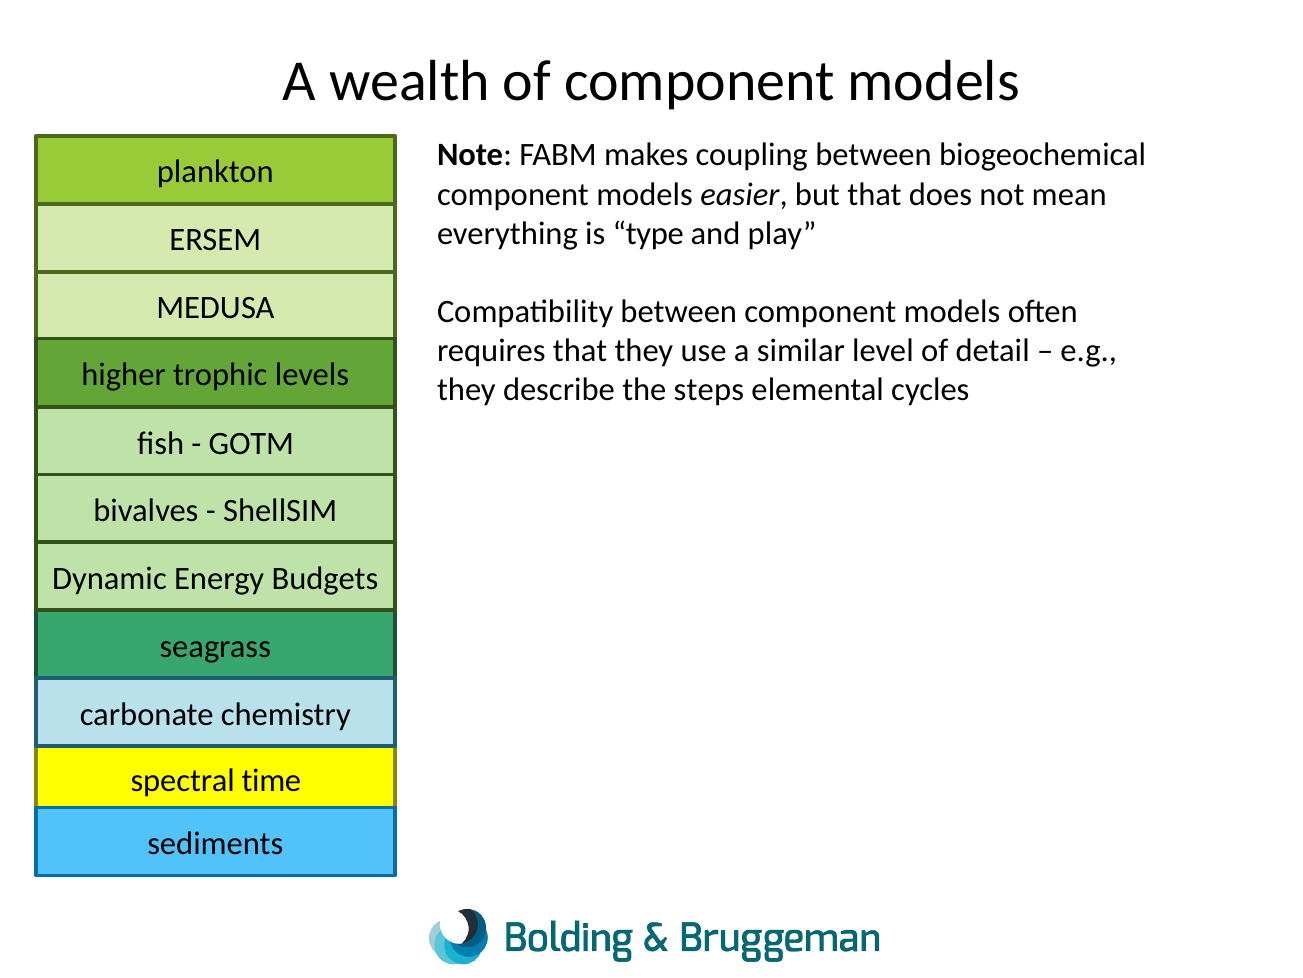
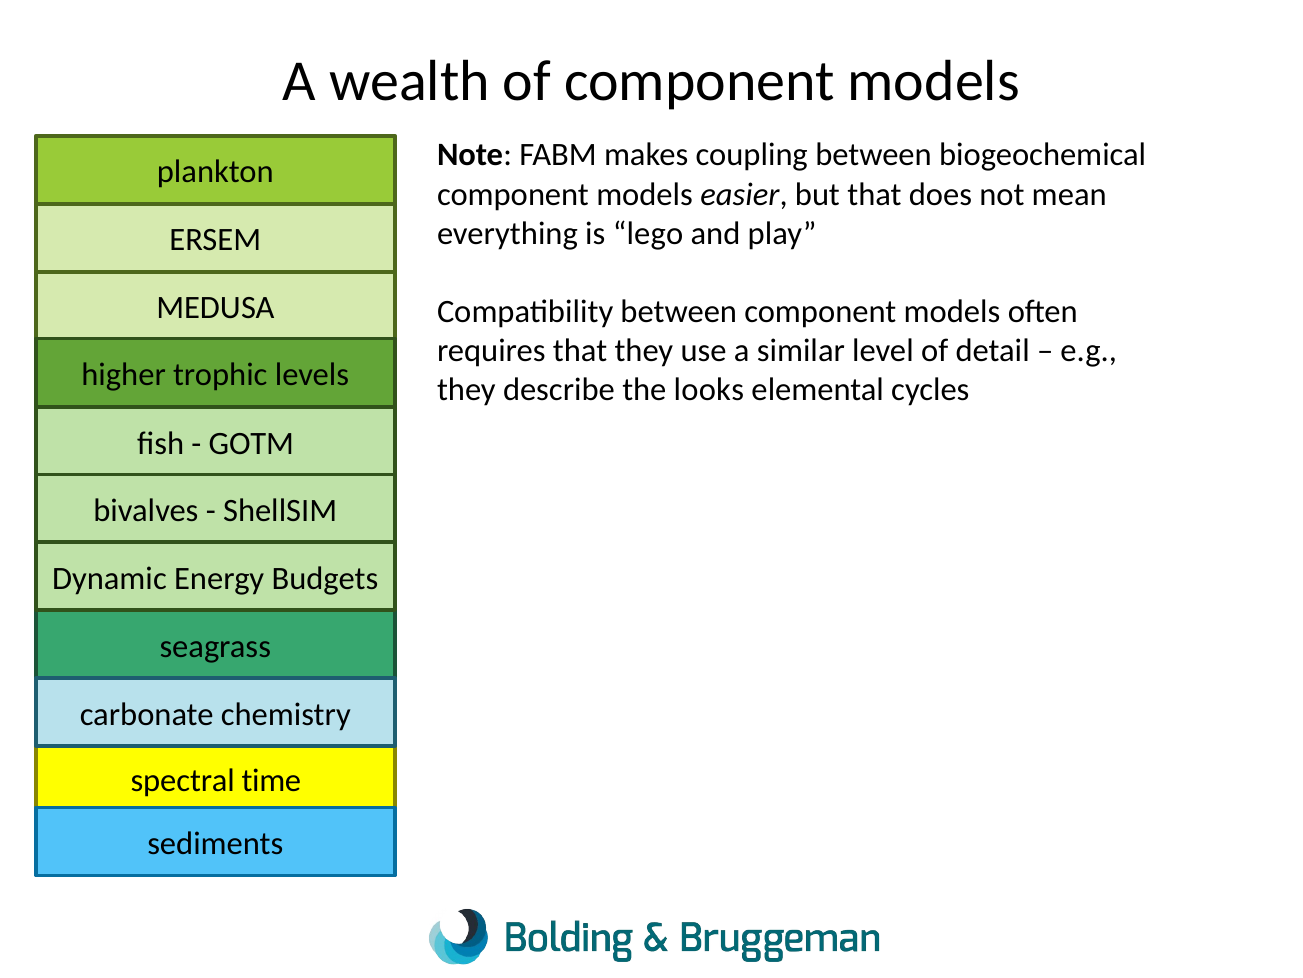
type: type -> lego (648, 233)
steps: steps -> looks (709, 390)
